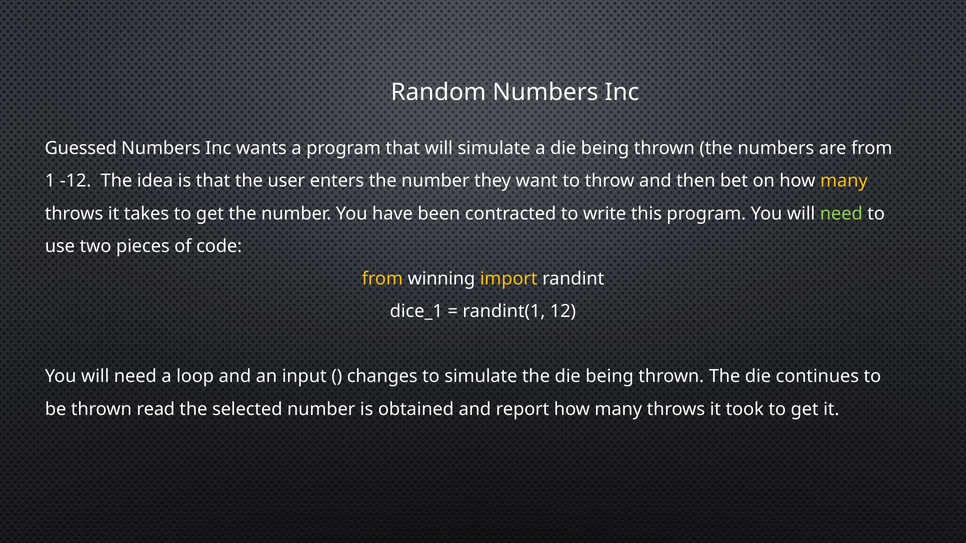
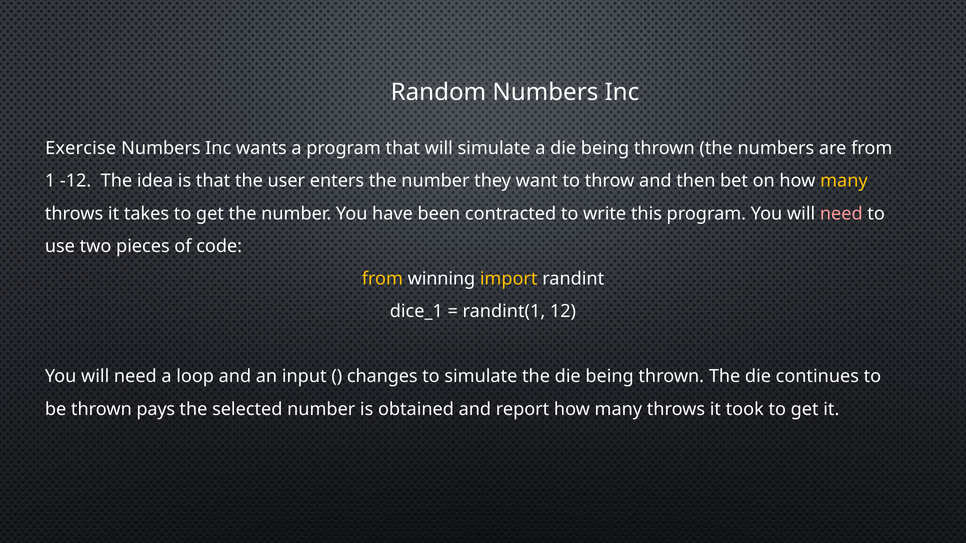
Guessed: Guessed -> Exercise (81, 149)
need colour: light green -> pink (841, 214)
read: read -> pays (156, 409)
